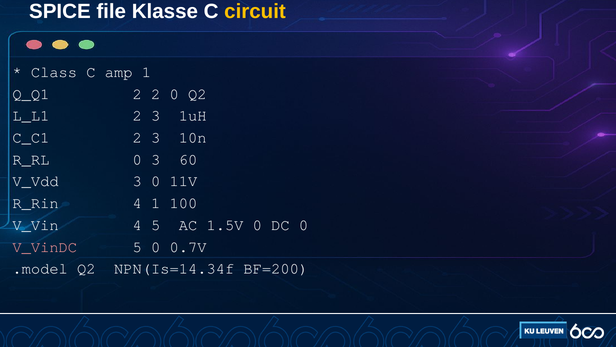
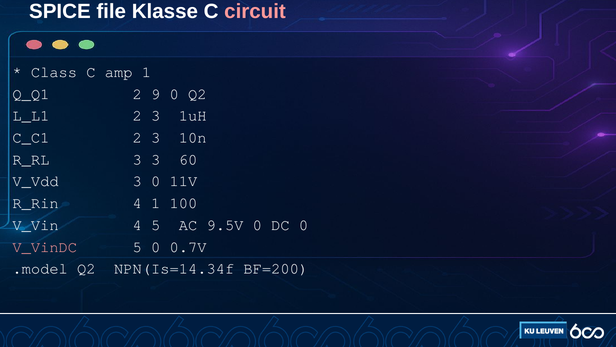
circuit colour: yellow -> pink (255, 11)
2 2: 2 -> 9 (156, 94)
R_RL 0: 0 -> 3 (137, 159)
1.5V: 1.5V -> 9.5V (225, 225)
